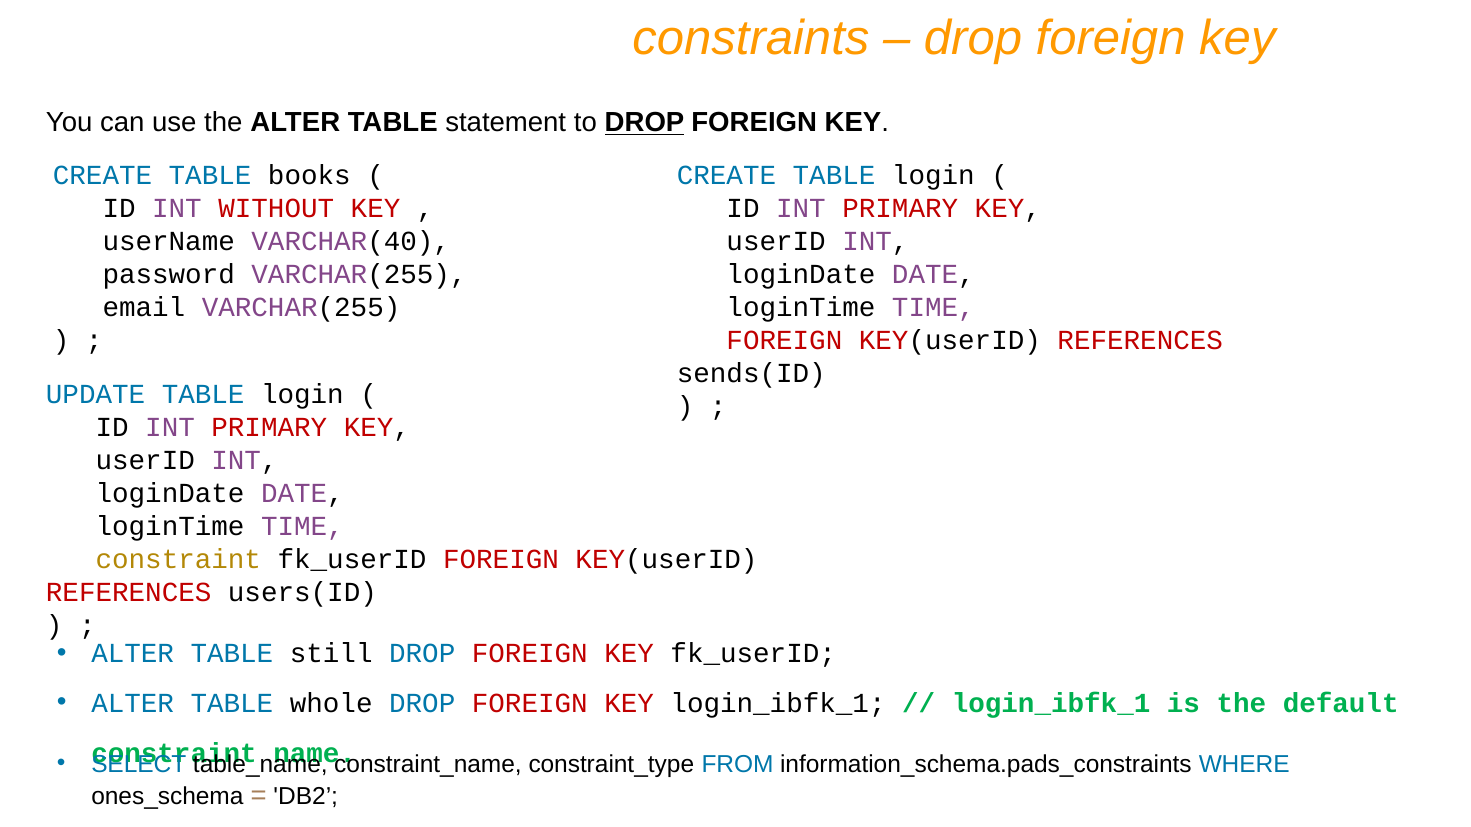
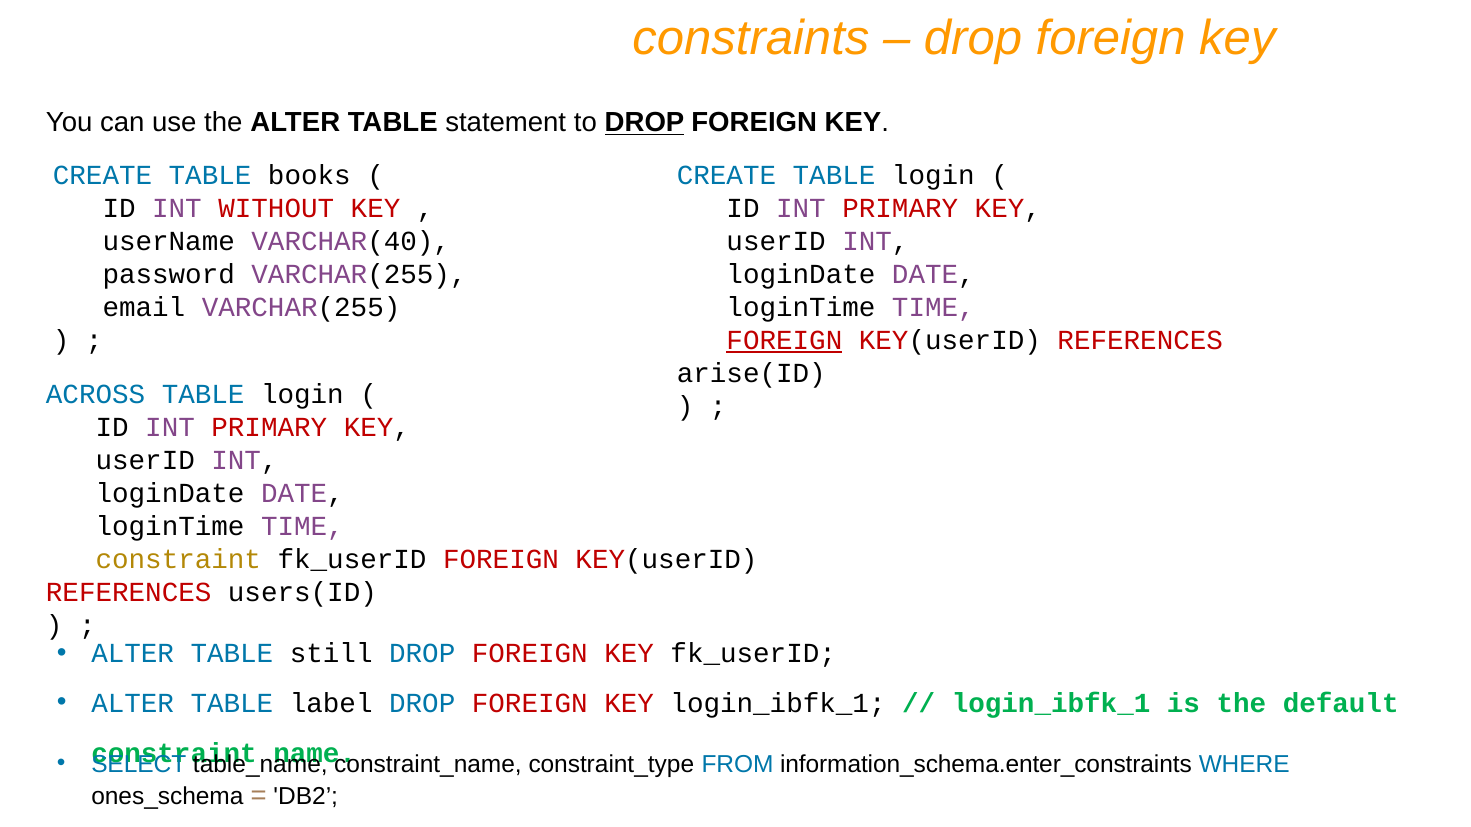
FOREIGN underline: none -> present (784, 341)
sends(ID: sends(ID -> arise(ID (751, 374)
UPDATE: UPDATE -> ACROSS (96, 394)
whole: whole -> label (331, 704)
information_schema.pads_constraints: information_schema.pads_constraints -> information_schema.enter_constraints (986, 765)
